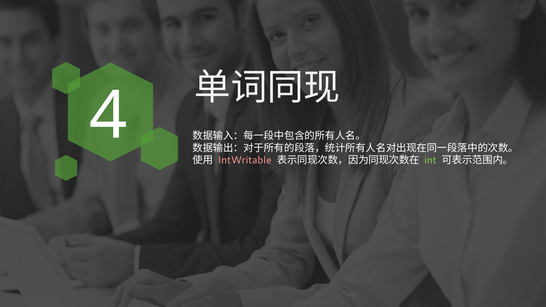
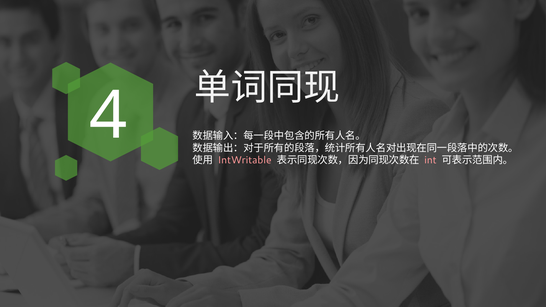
int colour: light green -> pink (430, 160)
